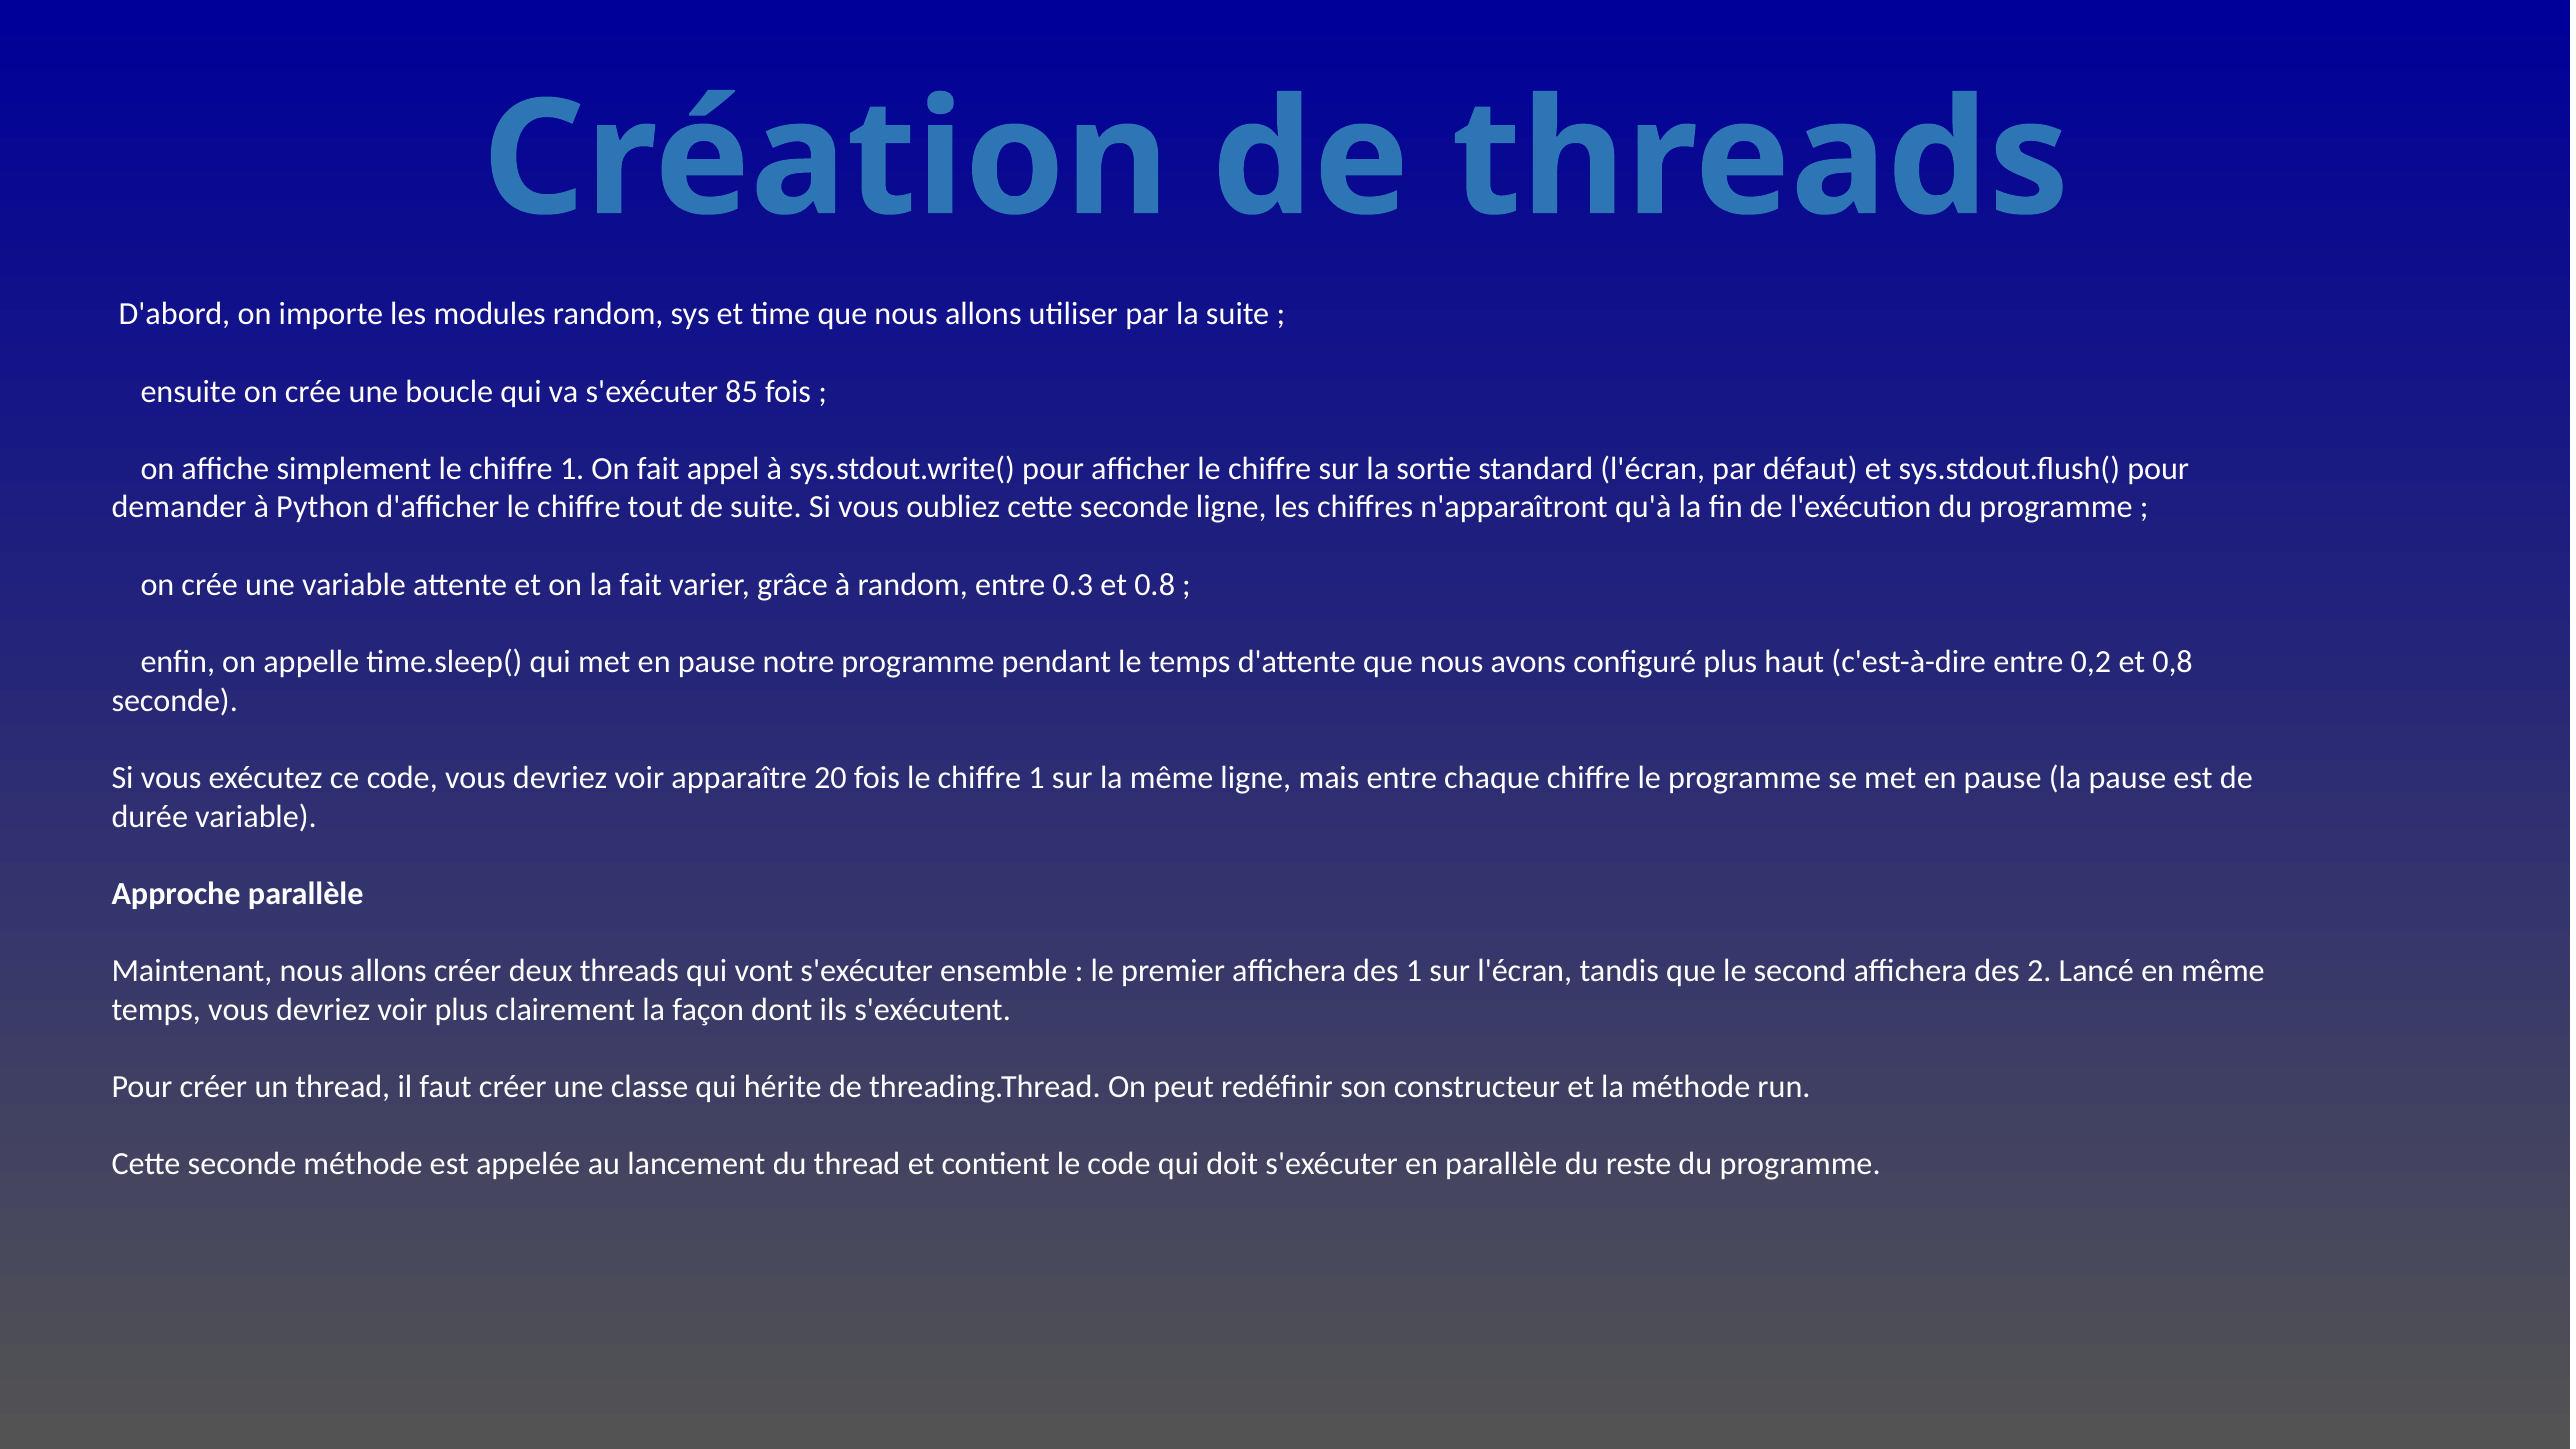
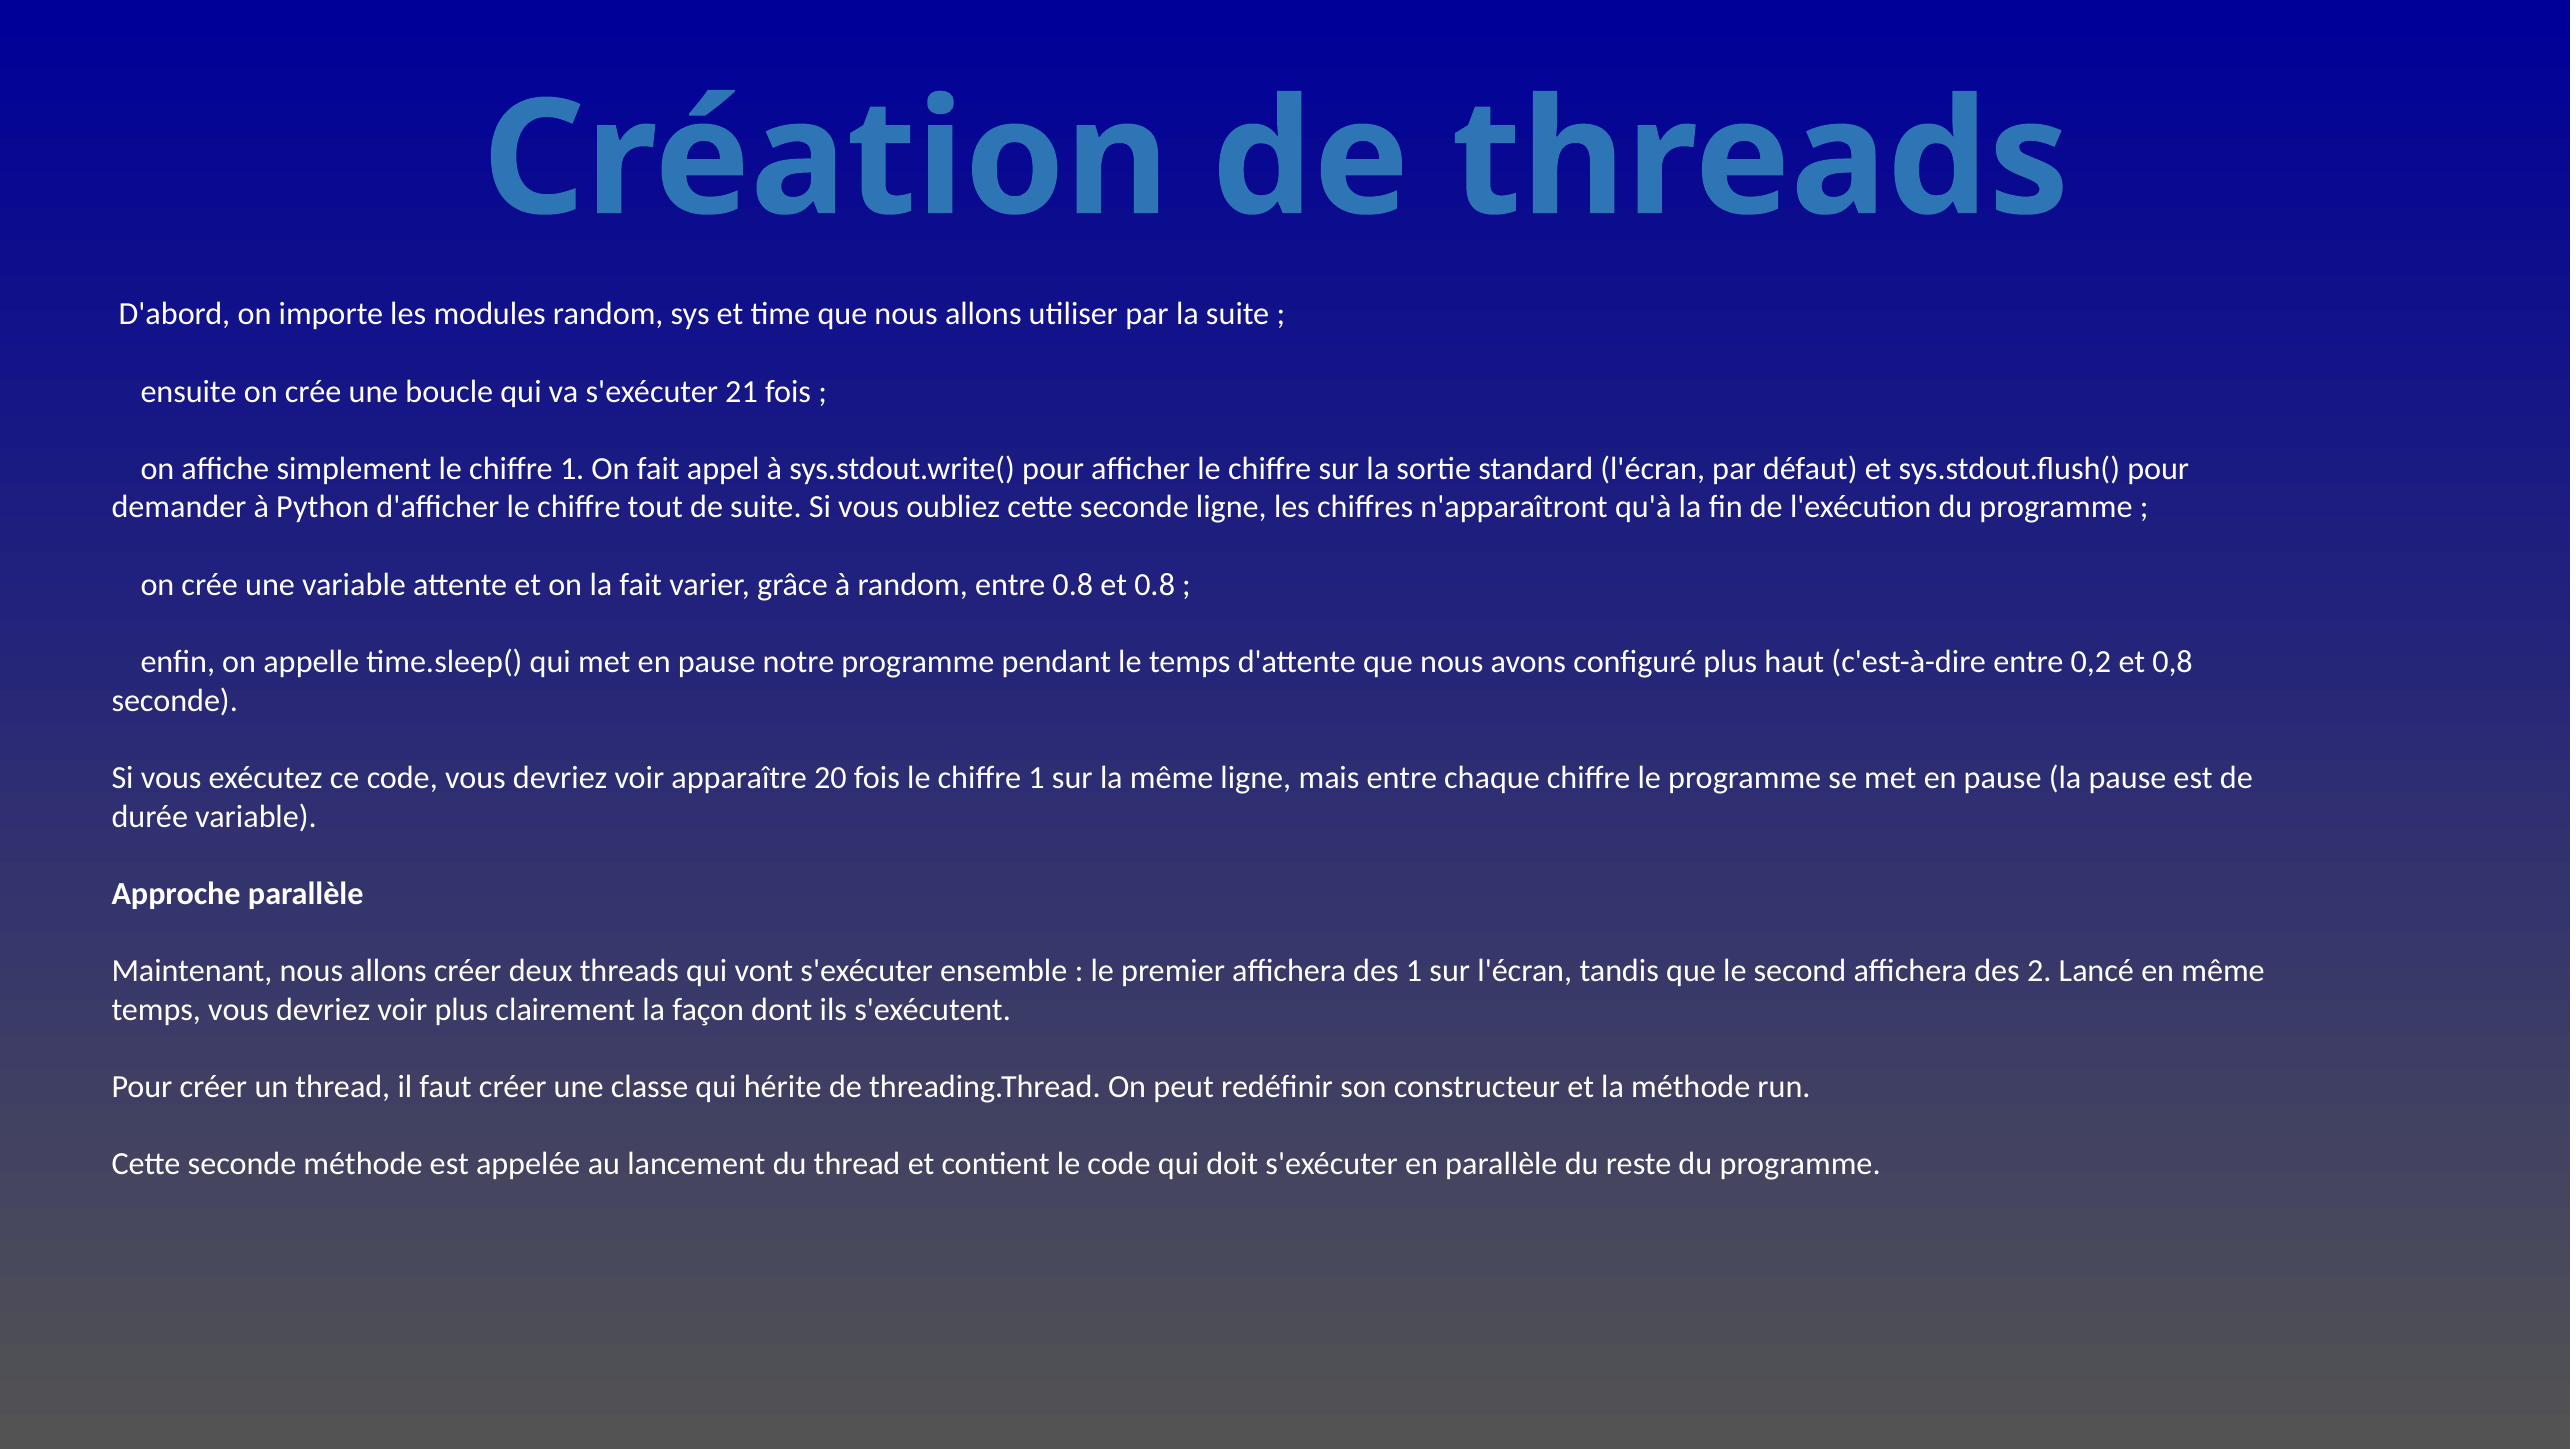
85: 85 -> 21 (742, 391)
entre 0.3: 0.3 -> 0.8 (1073, 585)
